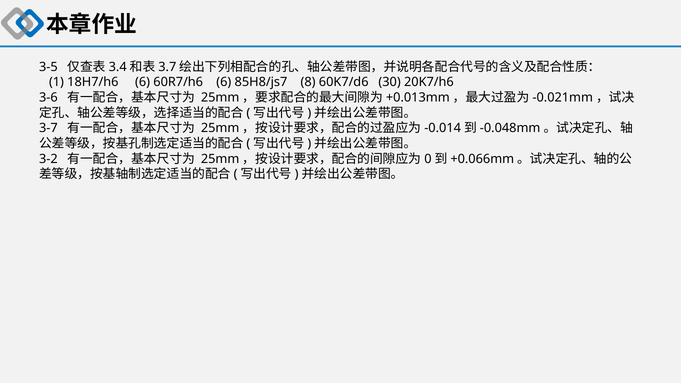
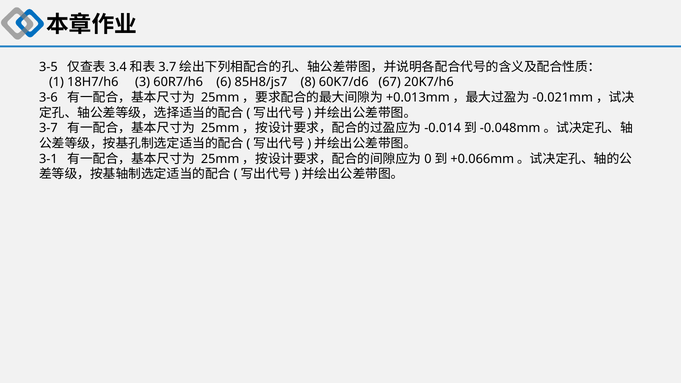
18H7/h6 6: 6 -> 3 (143, 82)
30: 30 -> 67 (390, 82)
3-2: 3-2 -> 3-1 (48, 159)
